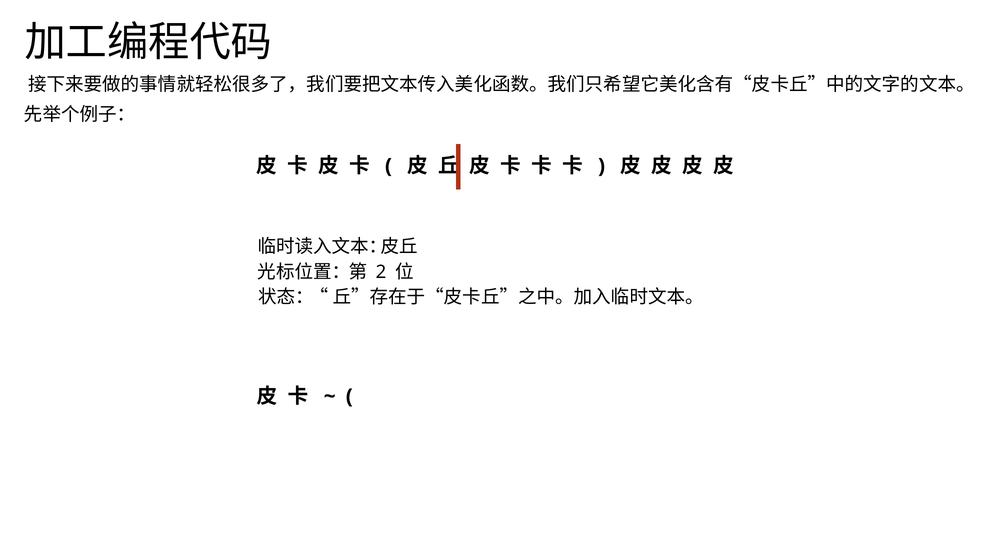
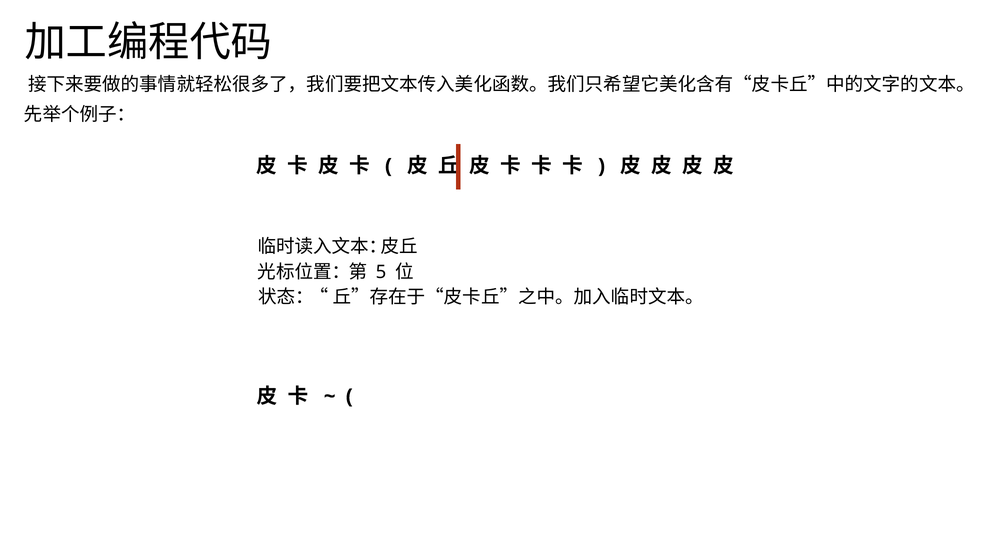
2: 2 -> 5 (381, 272)
